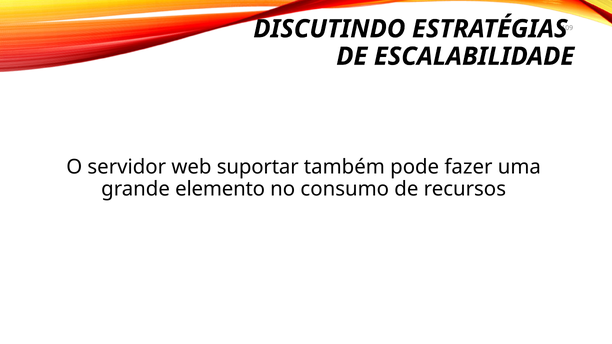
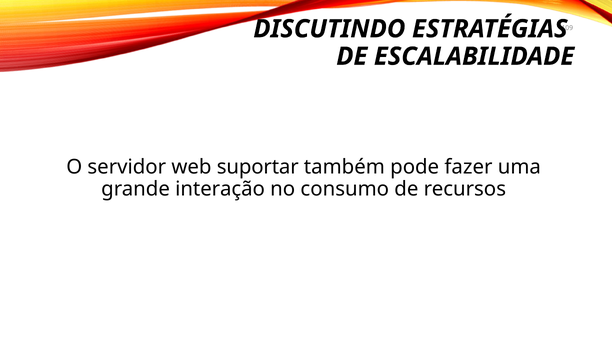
elemento: elemento -> interação (220, 189)
